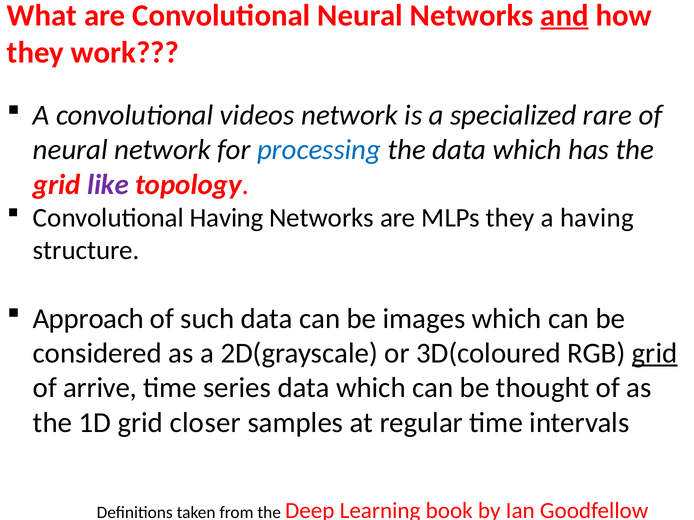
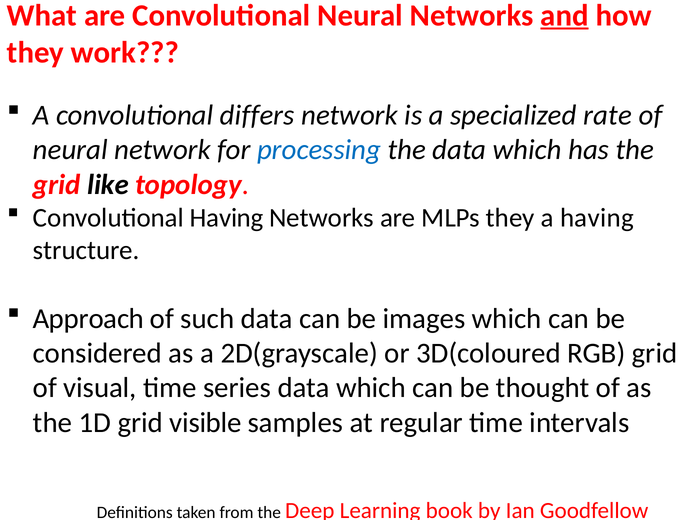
videos: videos -> differs (257, 115)
rare: rare -> rate (608, 115)
like colour: purple -> black (108, 185)
grid underline: present -> none (655, 354)
arrive: arrive -> visual (100, 388)
closer: closer -> visible (205, 423)
